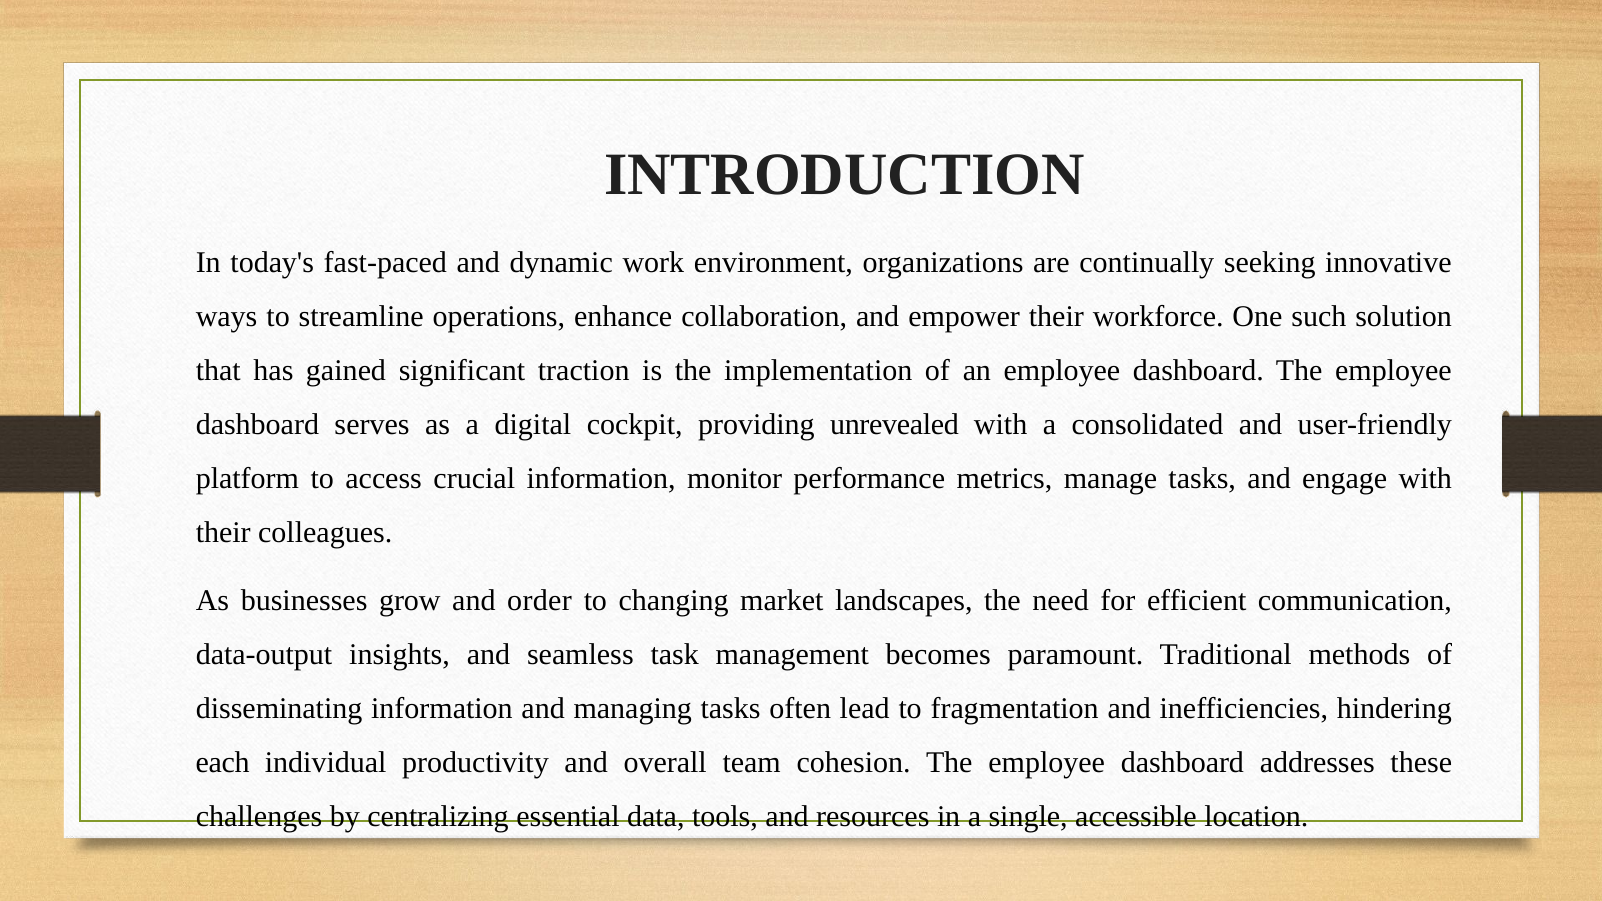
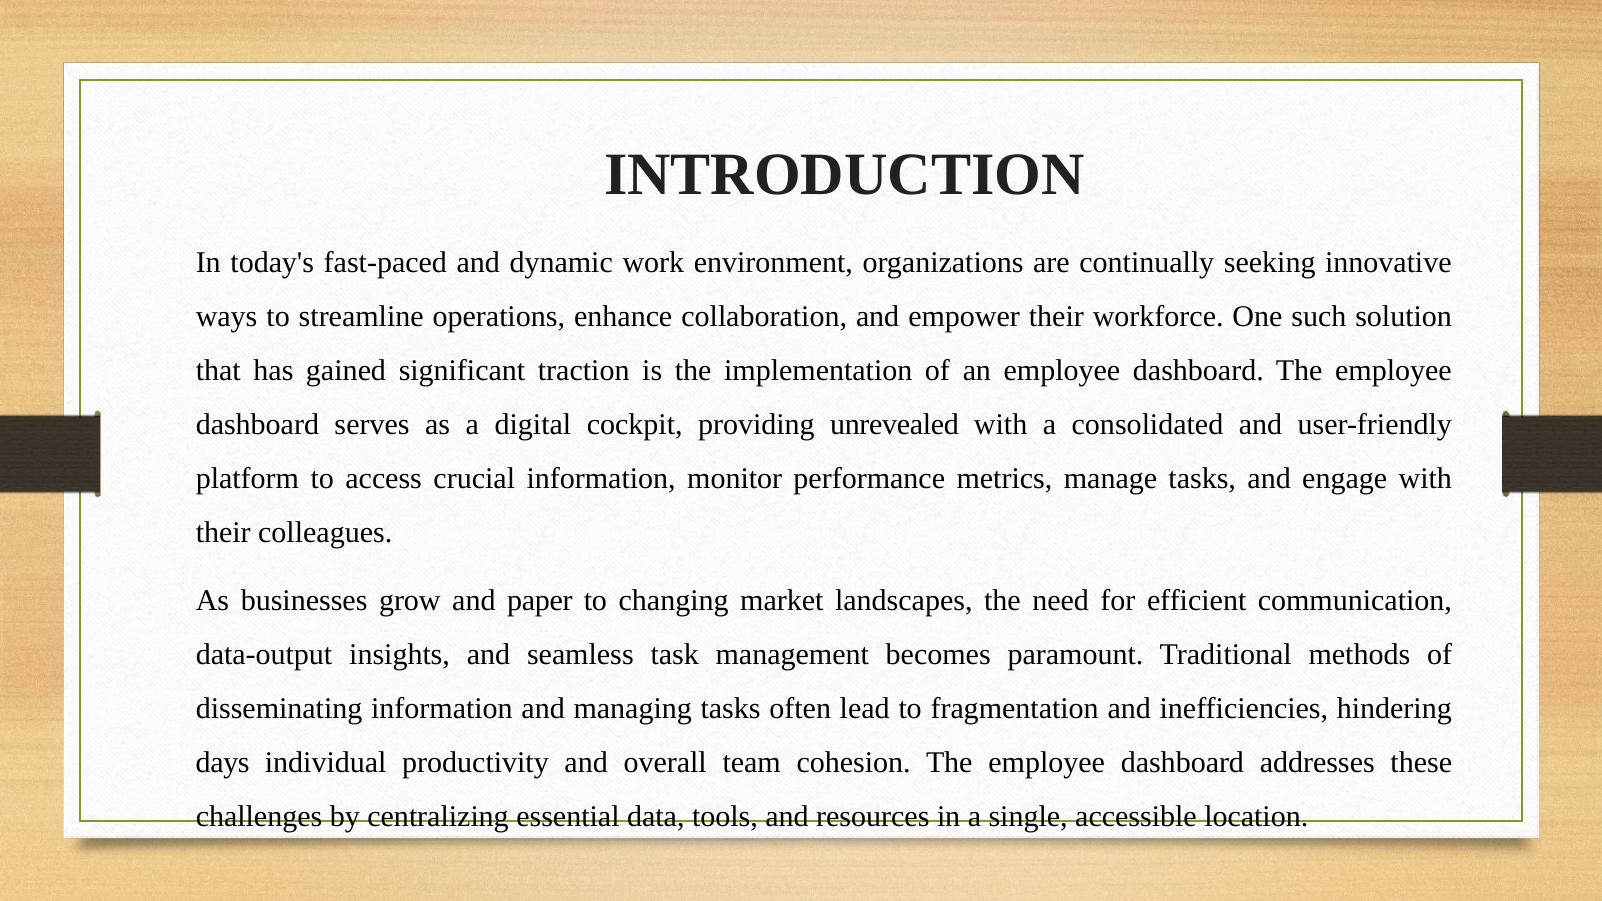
order: order -> paper (540, 600)
each: each -> days (223, 763)
